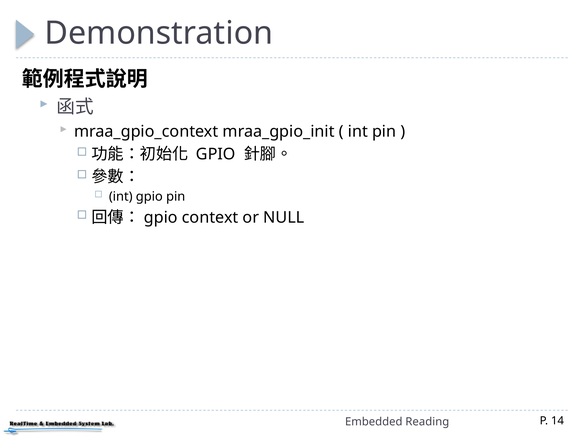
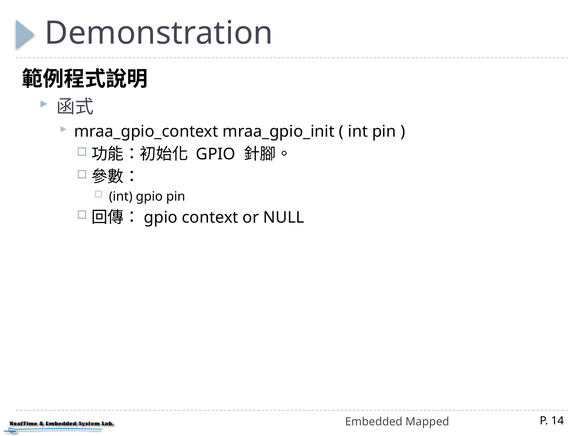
Reading: Reading -> Mapped (427, 421)
